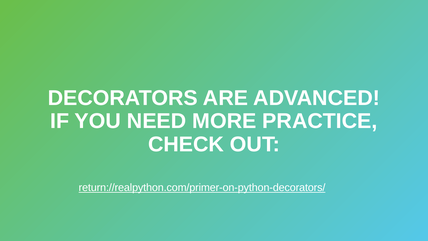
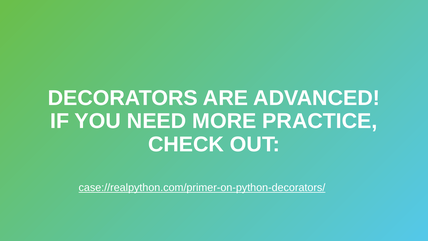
return://realpython.com/primer-on-python-decorators/: return://realpython.com/primer-on-python-decorators/ -> case://realpython.com/primer-on-python-decorators/ (202, 187)
